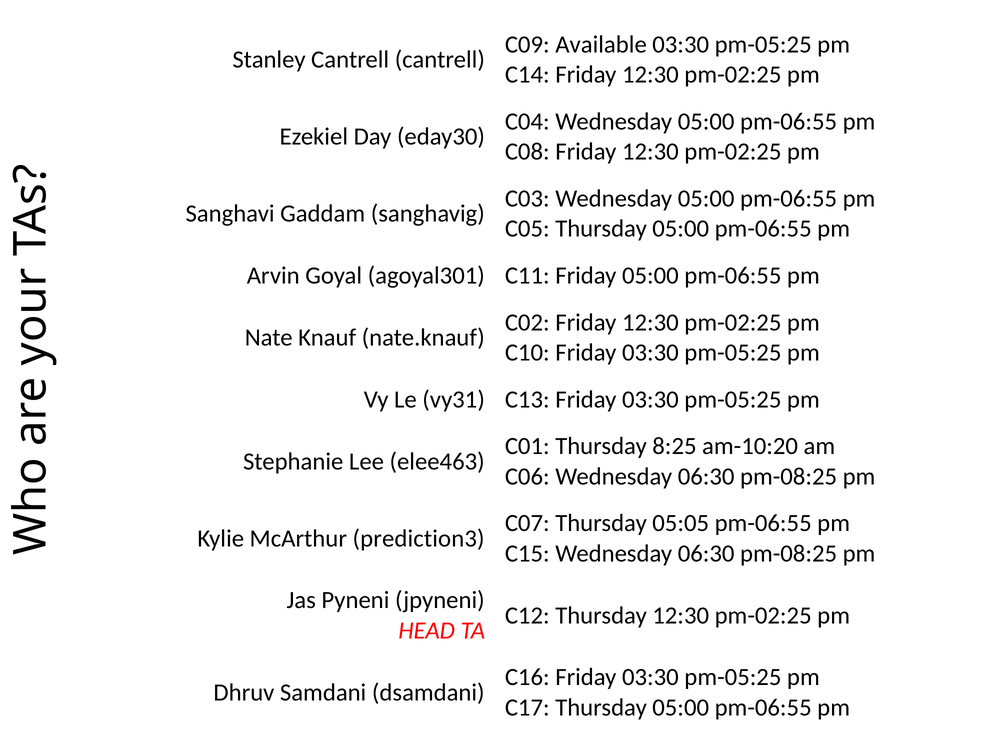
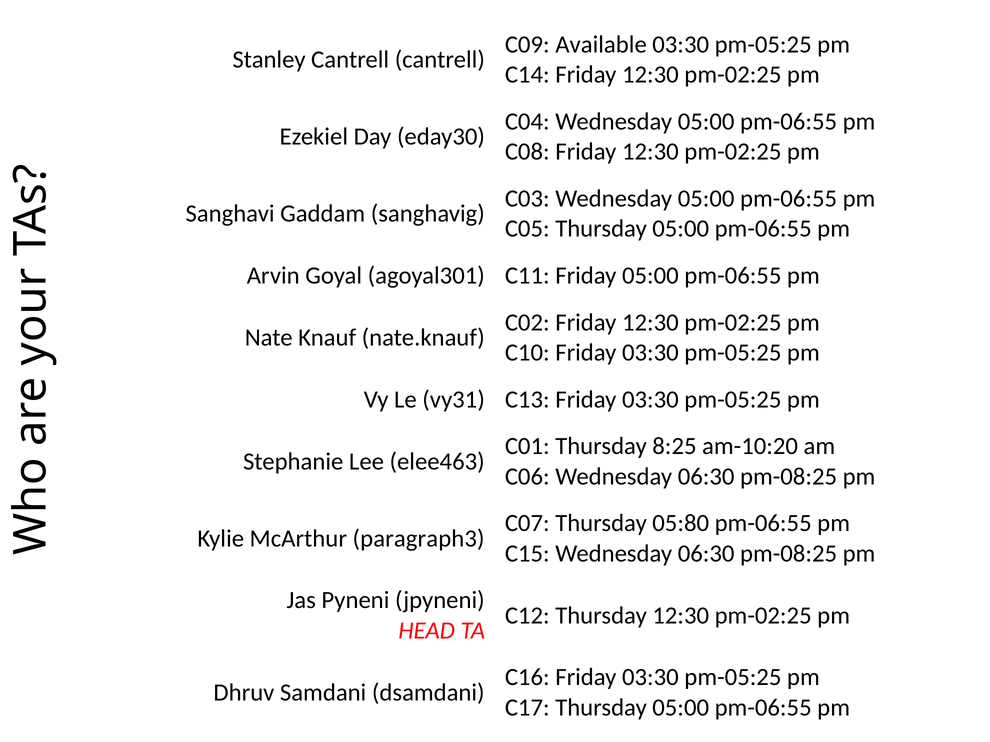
05:05: 05:05 -> 05:80 (681, 524)
prediction3: prediction3 -> paragraph3 (419, 539)
